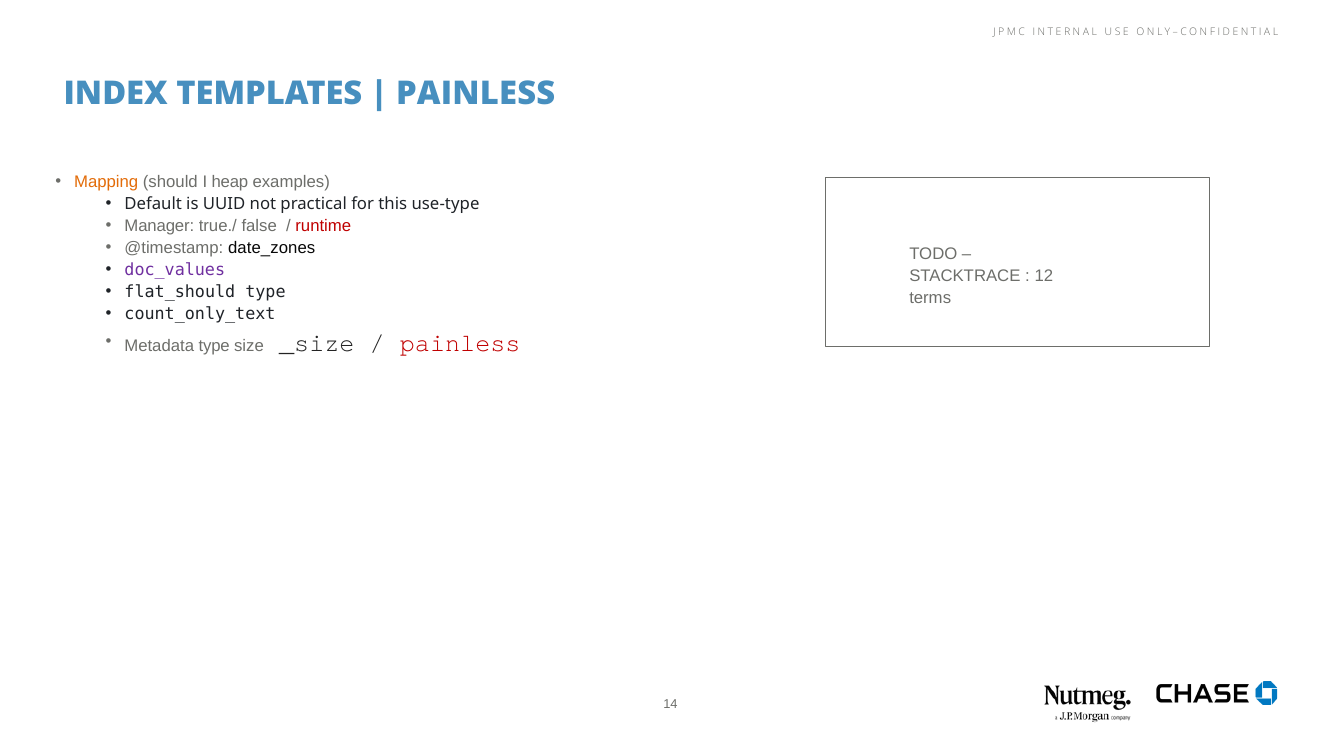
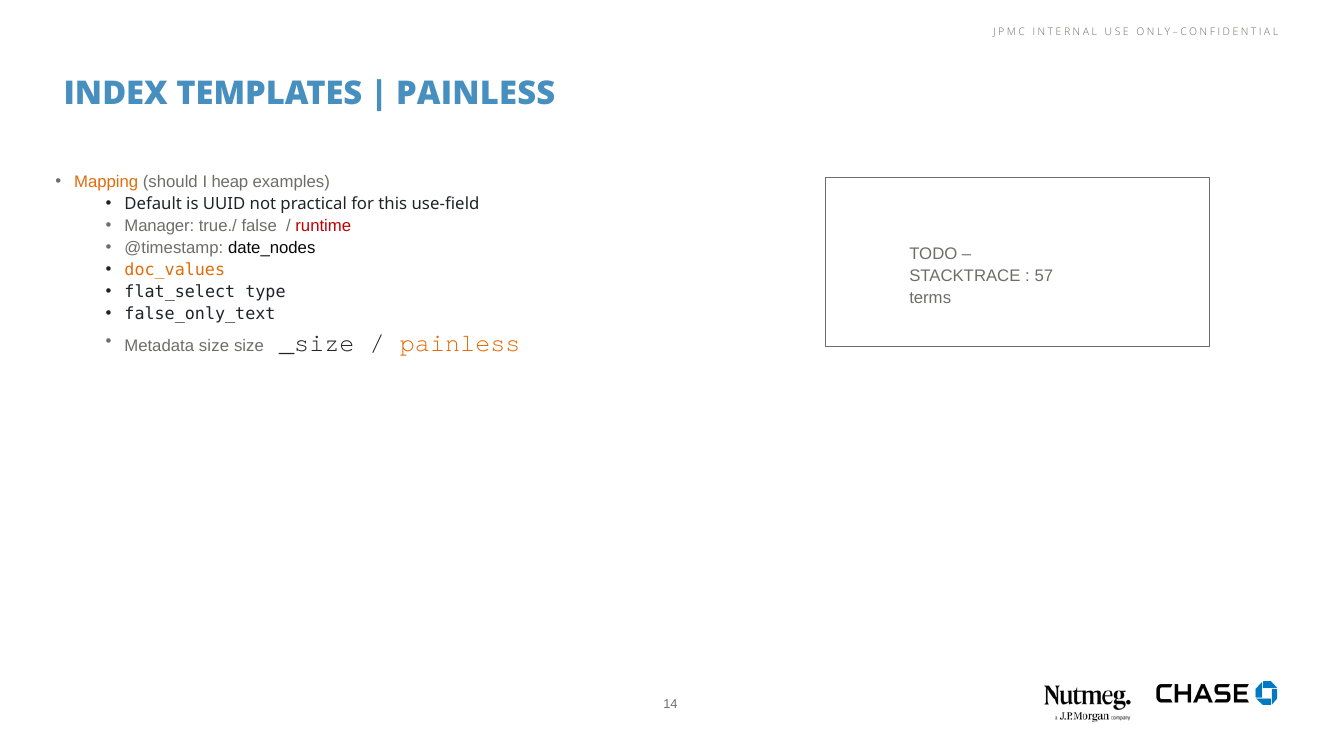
use-type: use-type -> use-field (445, 204)
date_zones: date_zones -> date_nodes (272, 248)
doc_values colour: purple -> orange (175, 270)
12: 12 -> 57 (1044, 276)
flat_should: flat_should -> flat_select (180, 292)
count_only_text: count_only_text -> false_only_text (200, 314)
Metadata type: type -> size (214, 346)
painless colour: red -> orange (460, 343)
